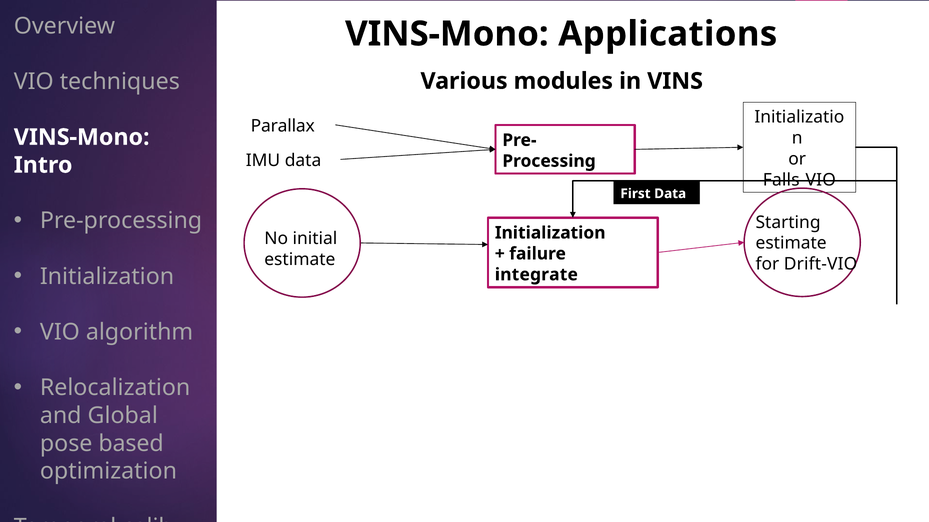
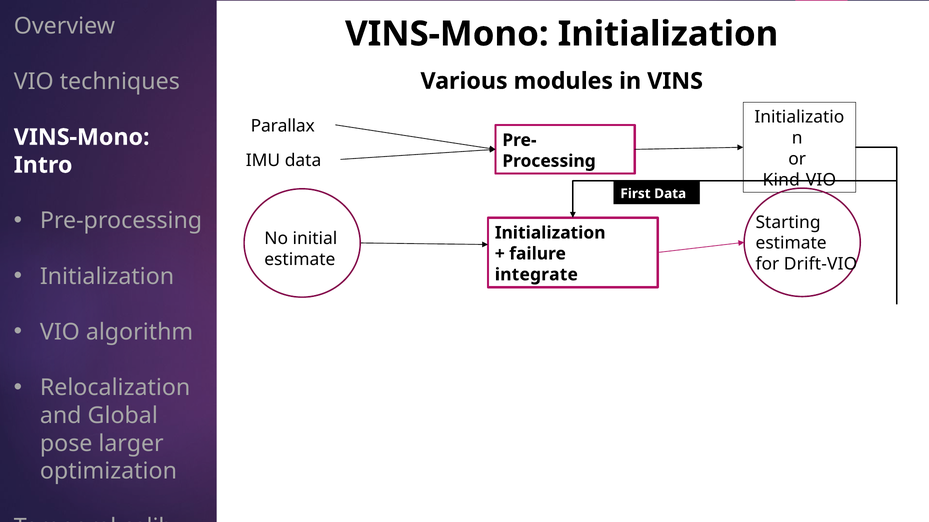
VINS-Mono Applications: Applications -> Initialization (668, 34)
Falls-VIO: Falls-VIO -> Kind-VIO (799, 180)
based: based -> larger (131, 444)
